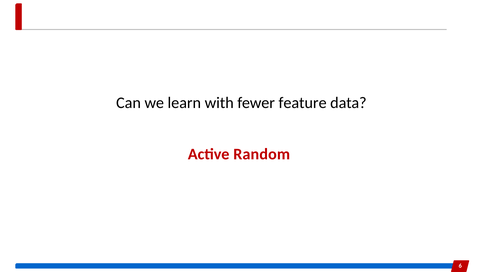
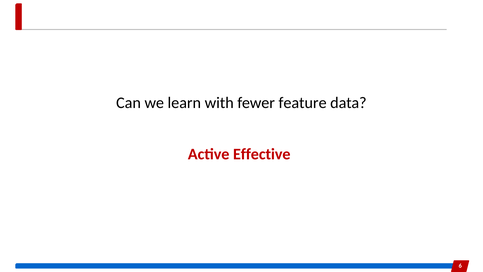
Random: Random -> Effective (262, 154)
